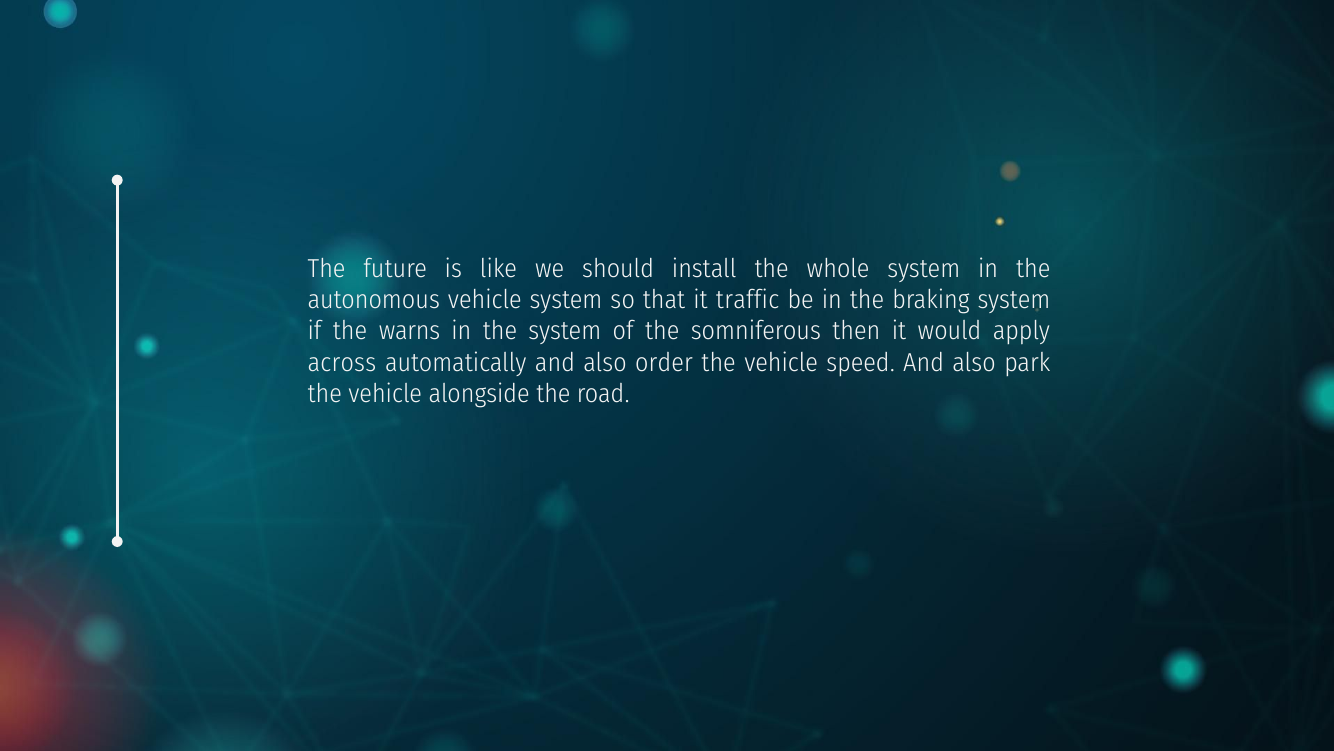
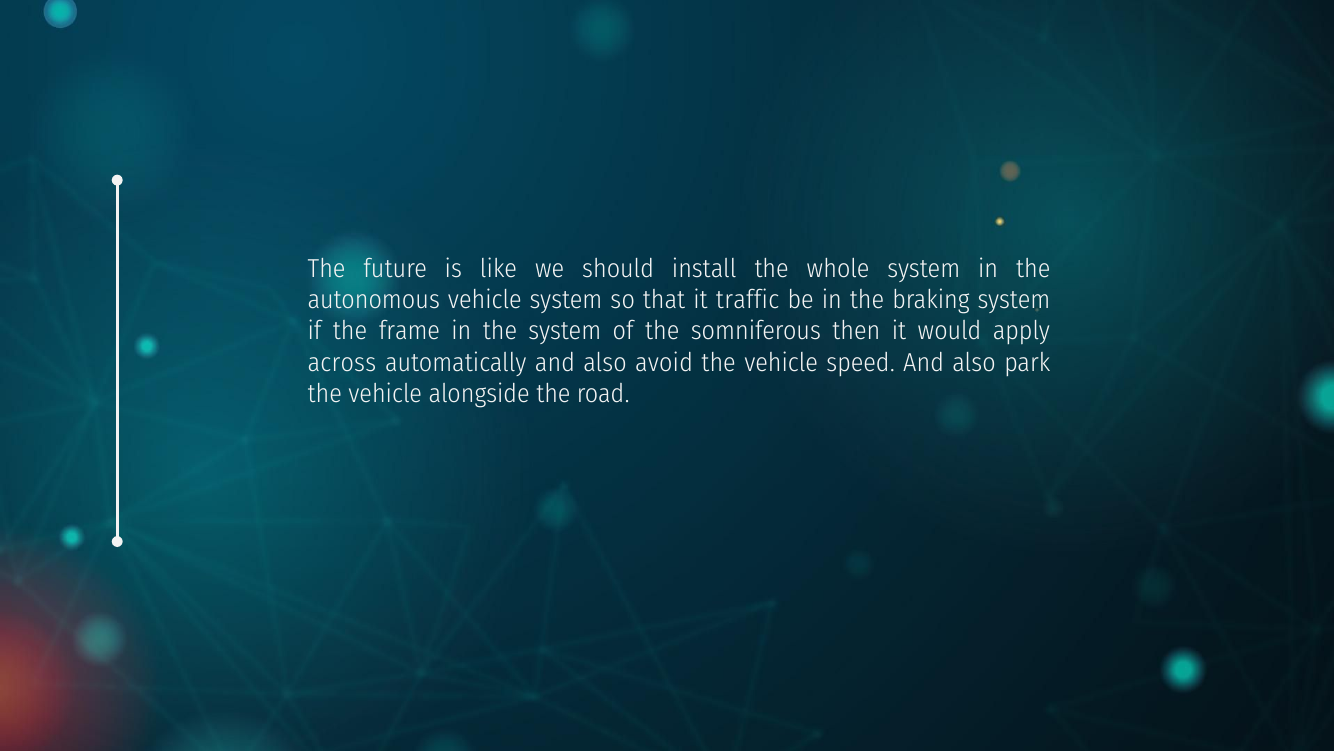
warns: warns -> frame (409, 331)
order: order -> avoid (664, 362)
